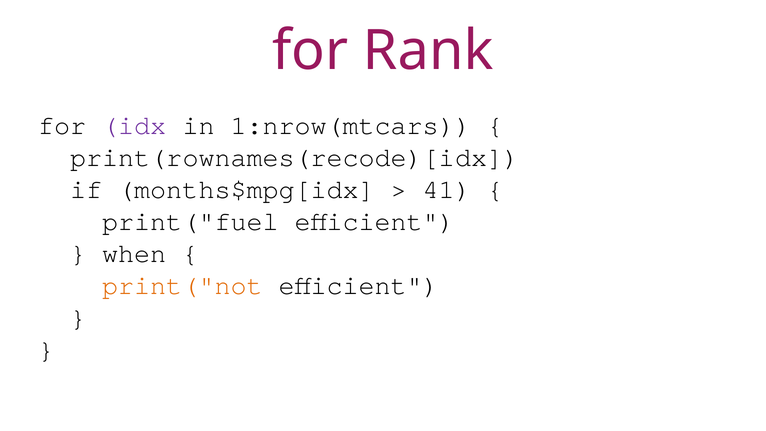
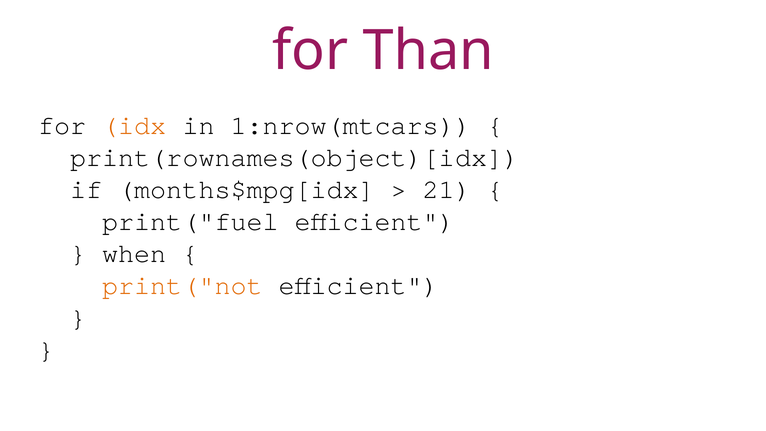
Rank: Rank -> Than (428, 51)
idx colour: purple -> orange (134, 125)
print(rownames(recode)[idx: print(rownames(recode)[idx -> print(rownames(object)[idx (295, 157)
41: 41 -> 21 (447, 189)
